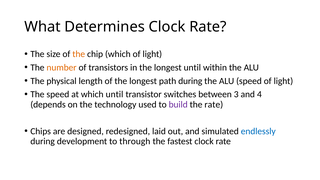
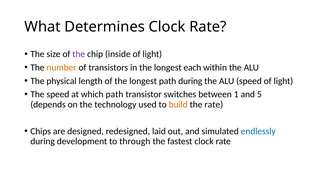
the colour: orange -> purple (79, 54)
chip which: which -> inside (118, 54)
longest until: until -> each (192, 68)
which until: until -> path (114, 94)
3: 3 -> 1 (236, 94)
4: 4 -> 5 (259, 94)
build colour: purple -> orange (178, 104)
